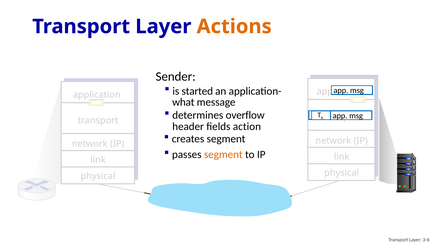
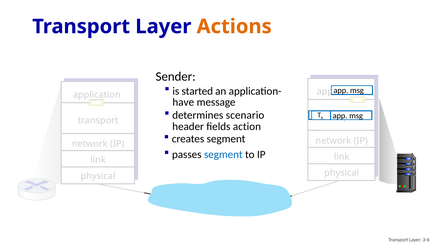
what: what -> have (183, 102)
overflow: overflow -> scenario (245, 115)
segment colour: orange -> blue (223, 155)
